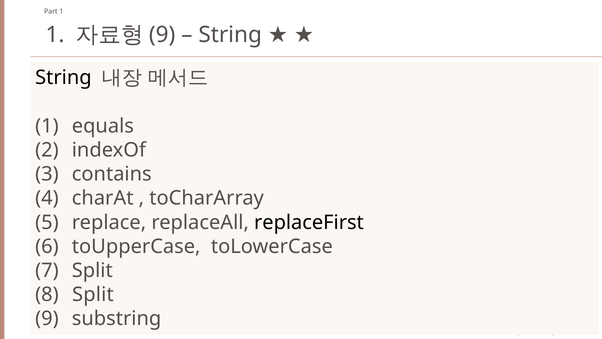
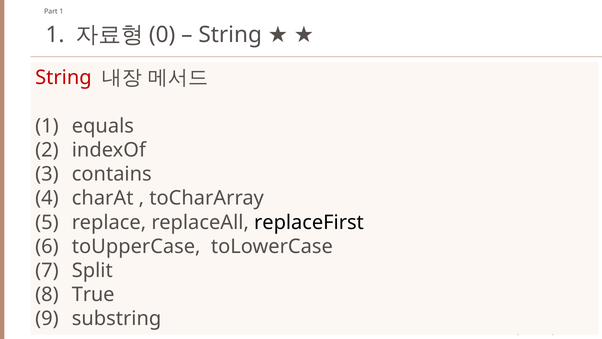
9: 9 -> 0 (162, 35)
String colour: black -> red (63, 78)
Split: Split -> True (93, 294)
